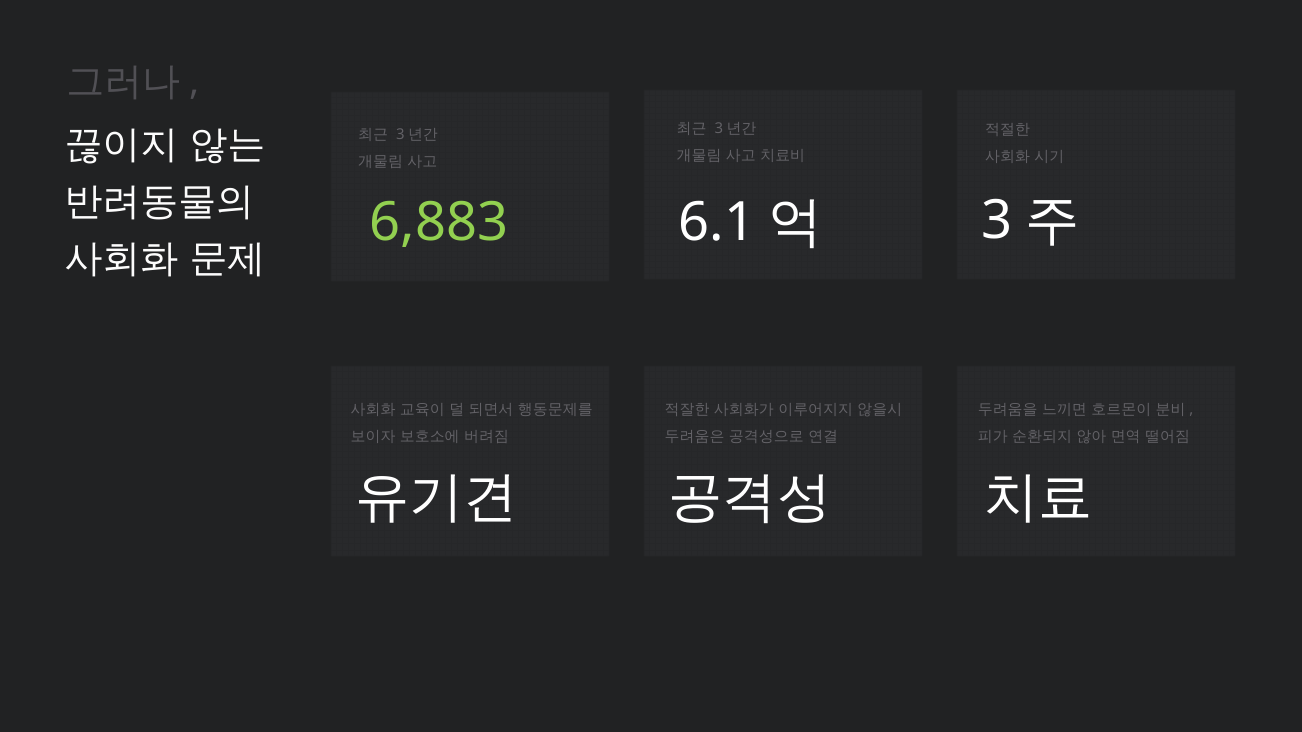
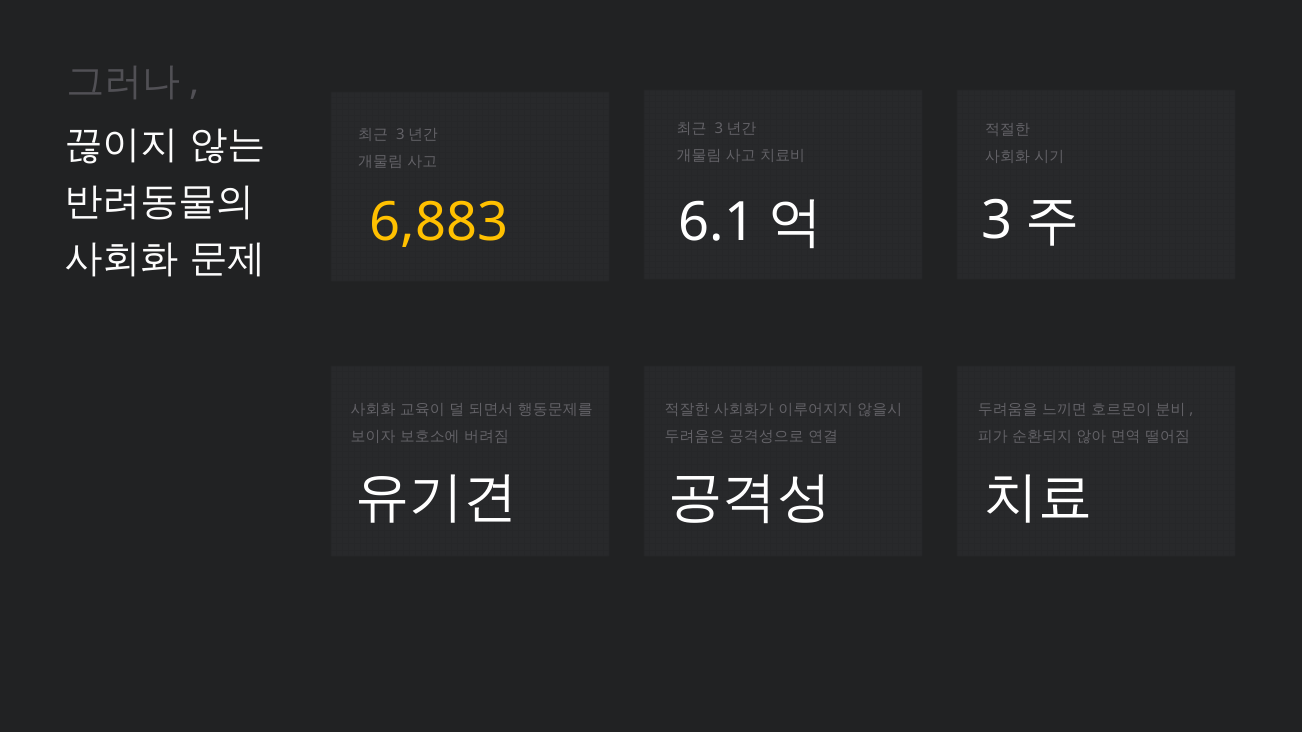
6,883 colour: light green -> yellow (439, 223)
